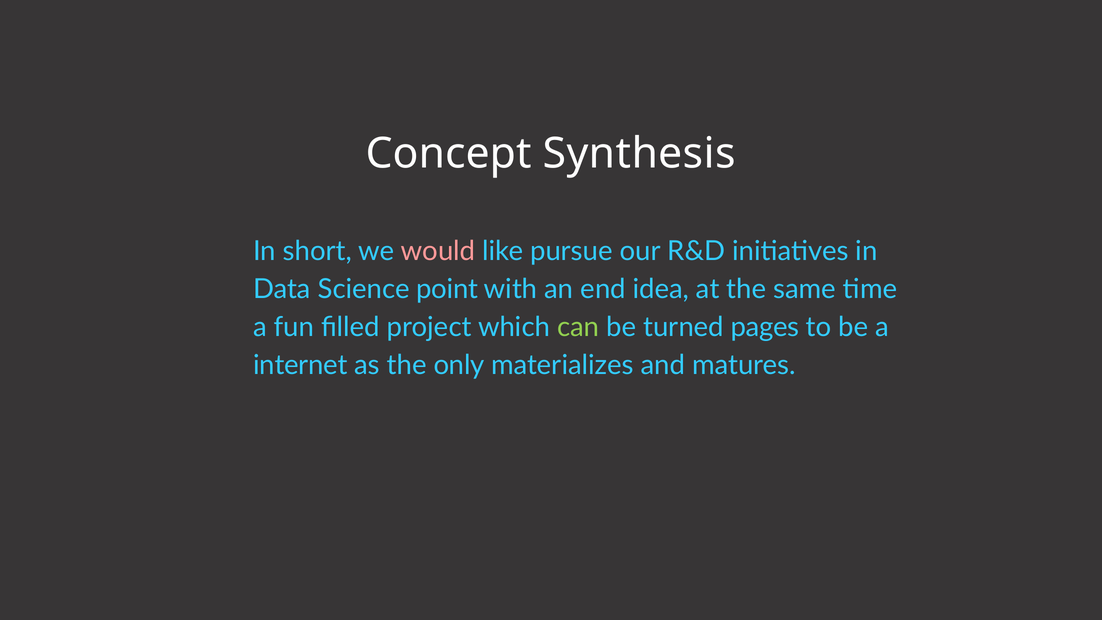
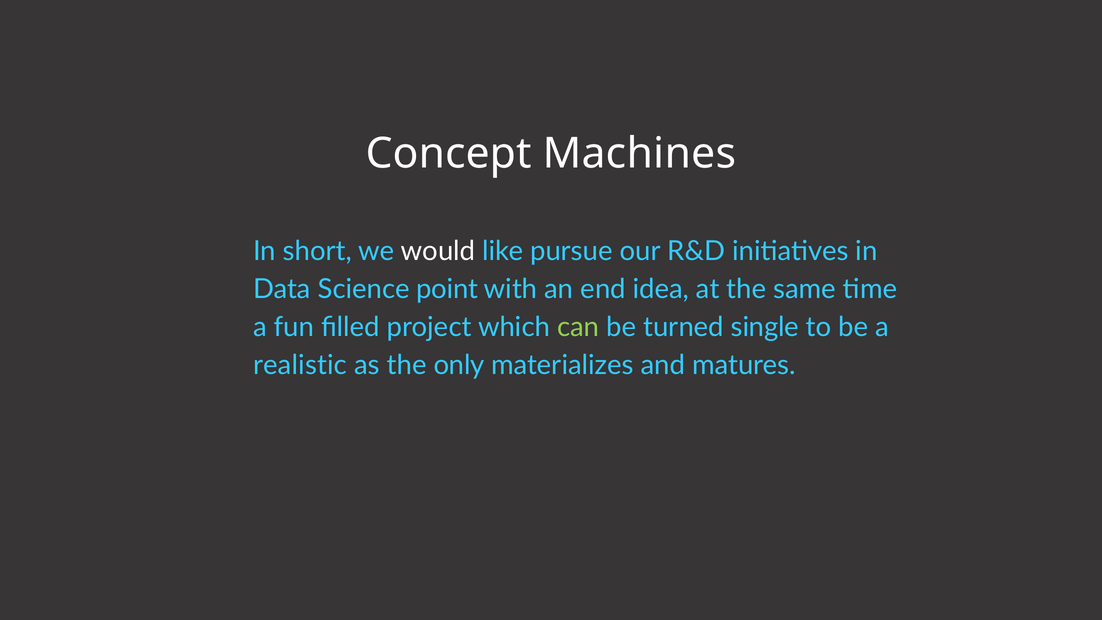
Synthesis: Synthesis -> Machines (639, 154)
would colour: pink -> white (438, 251)
pages: pages -> single (765, 327)
internet: internet -> realistic (300, 365)
